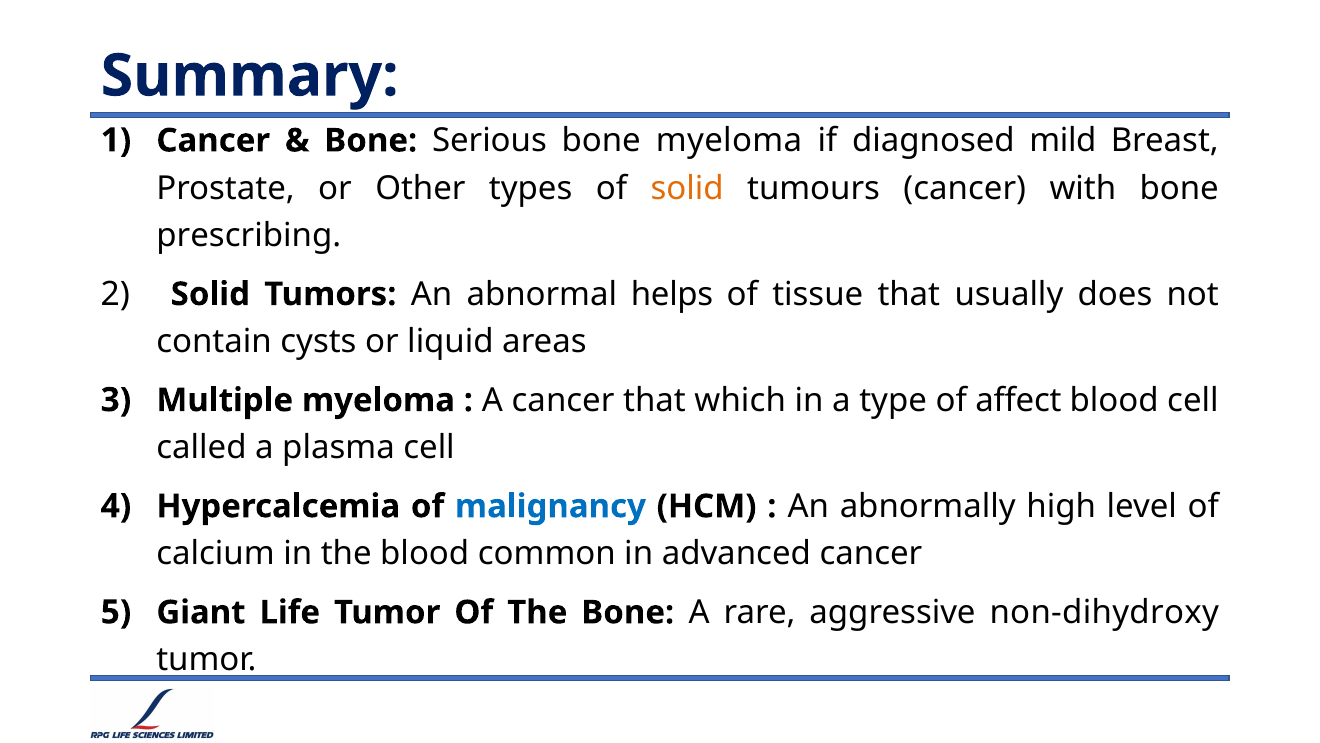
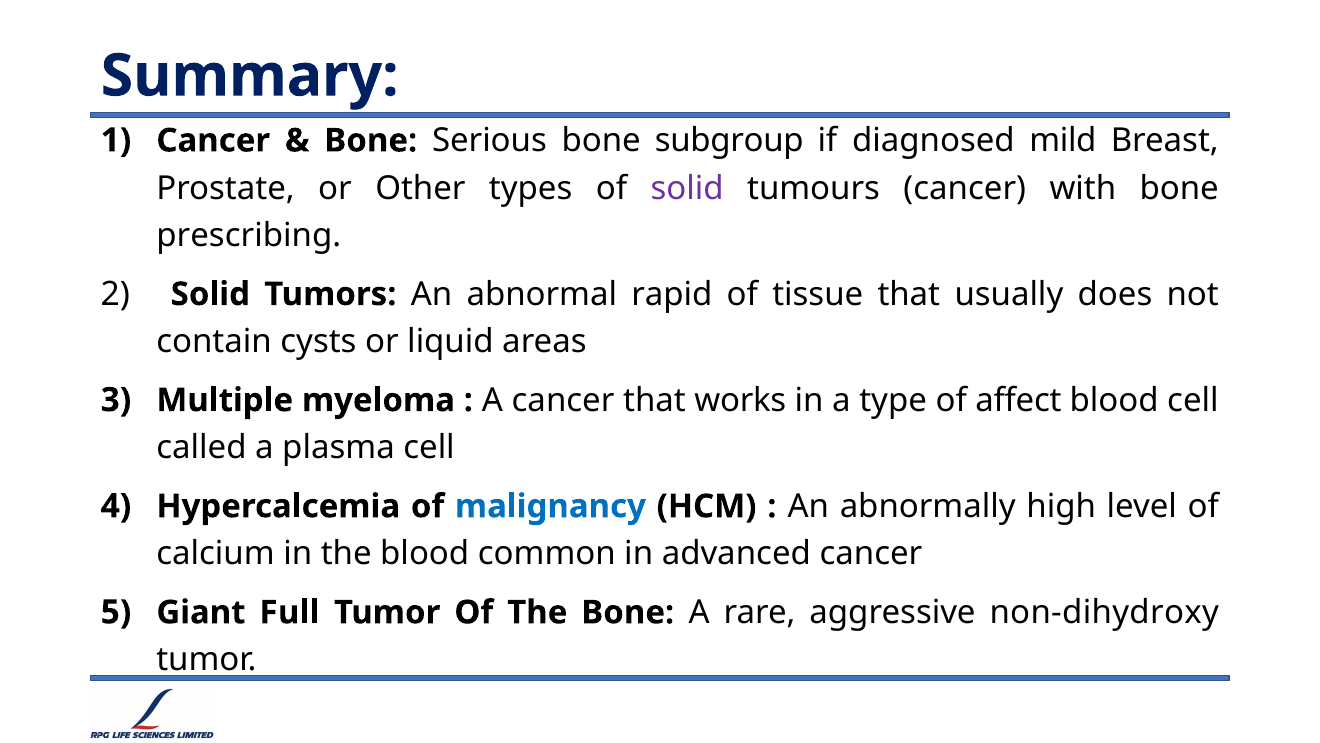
bone myeloma: myeloma -> subgroup (729, 140)
solid colour: orange -> purple (687, 188)
helps: helps -> rapid (672, 294)
which: which -> works (740, 400)
Life: Life -> Full (290, 612)
